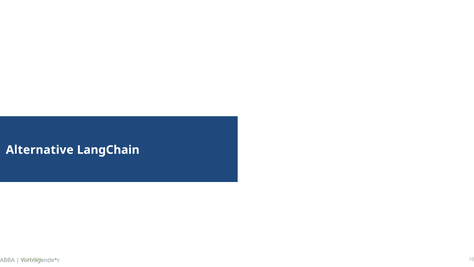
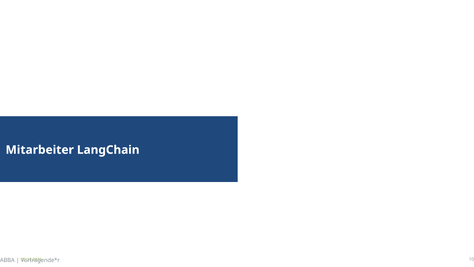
Alternative: Alternative -> Mitarbeiter (40, 150)
